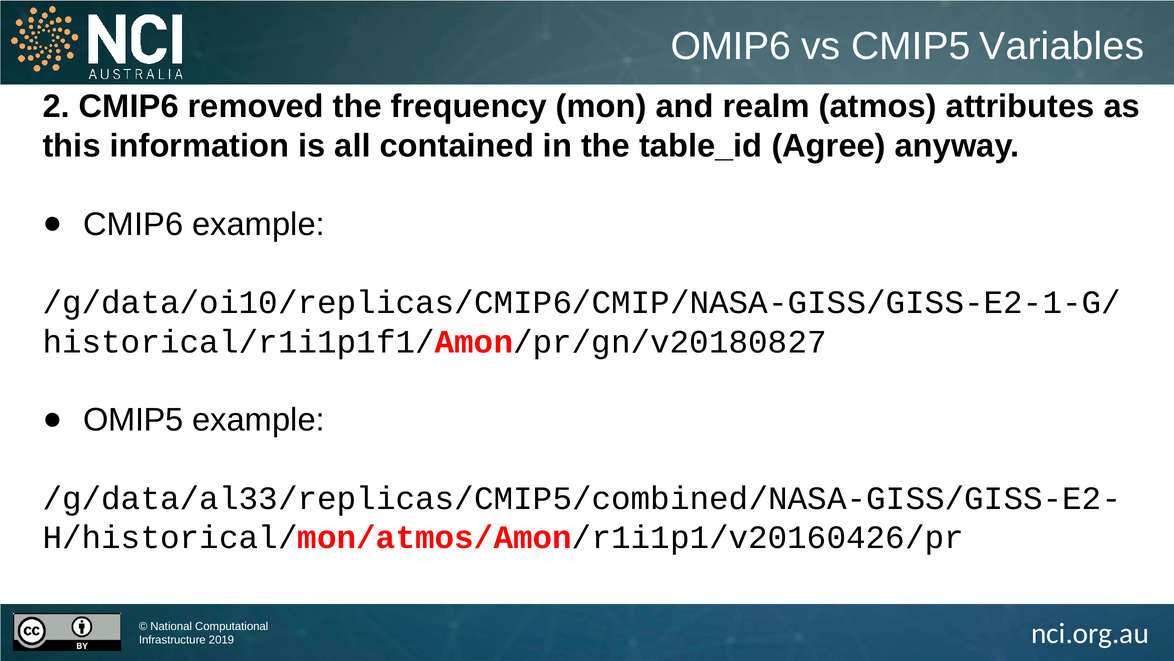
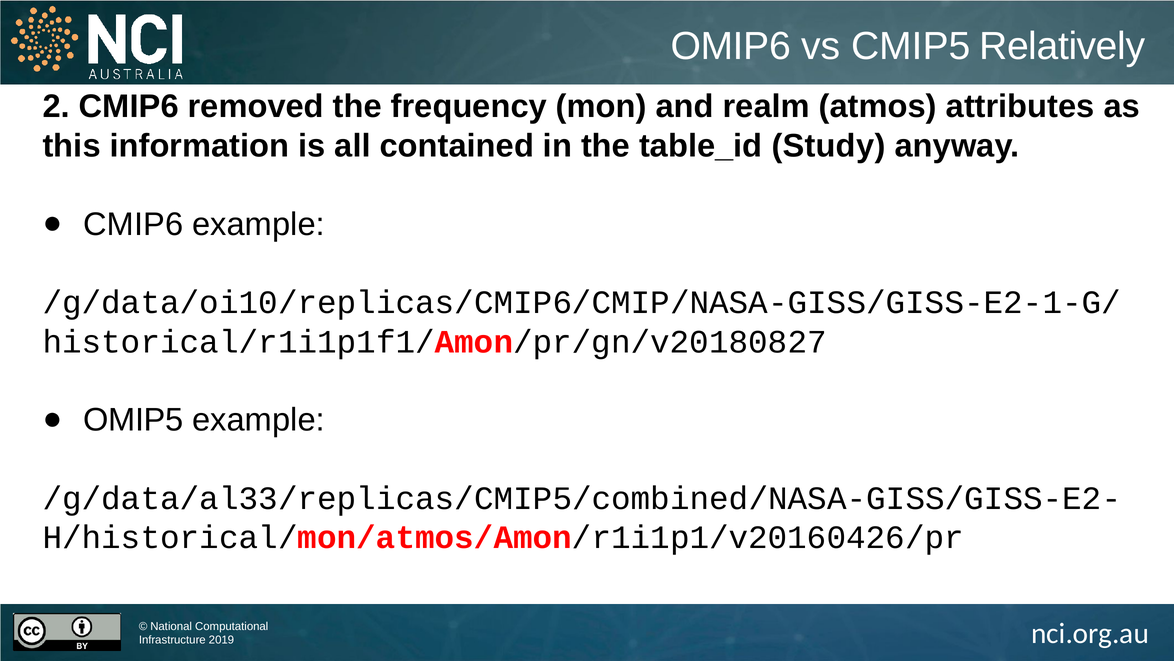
Variables: Variables -> Relatively (1062, 47)
Agree: Agree -> Study (828, 146)
